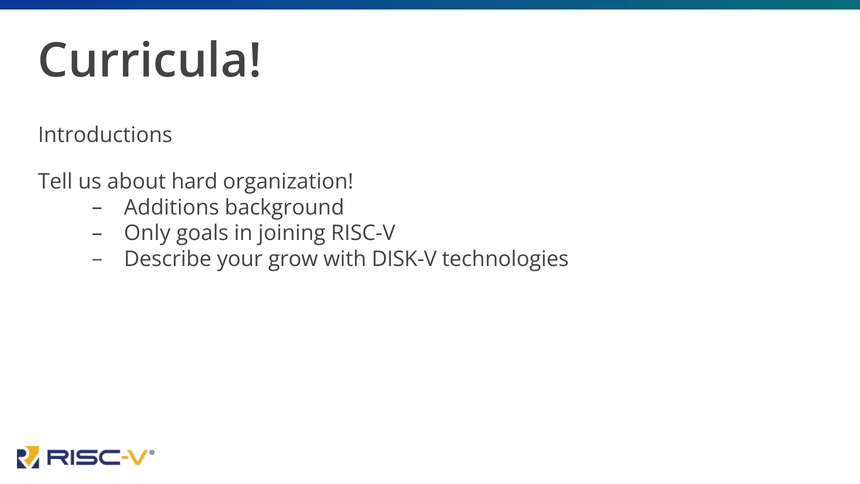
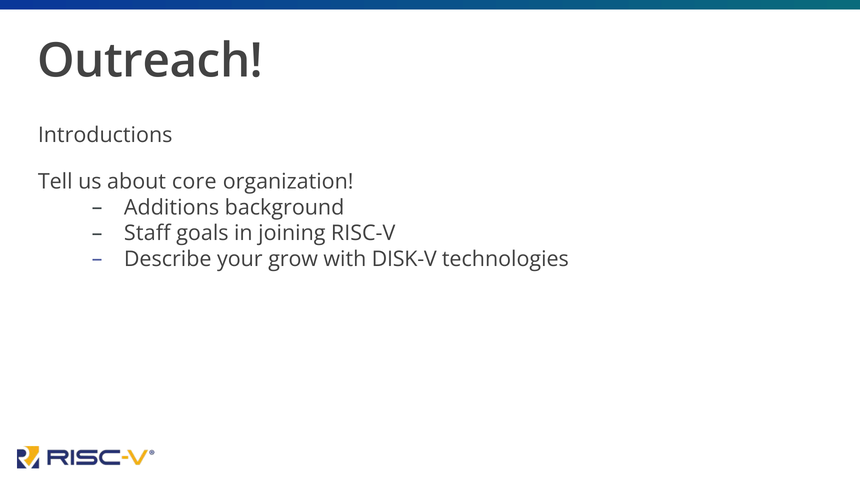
Curricula: Curricula -> Outreach (150, 61)
hard: hard -> core (194, 181)
Only: Only -> Staff (147, 233)
